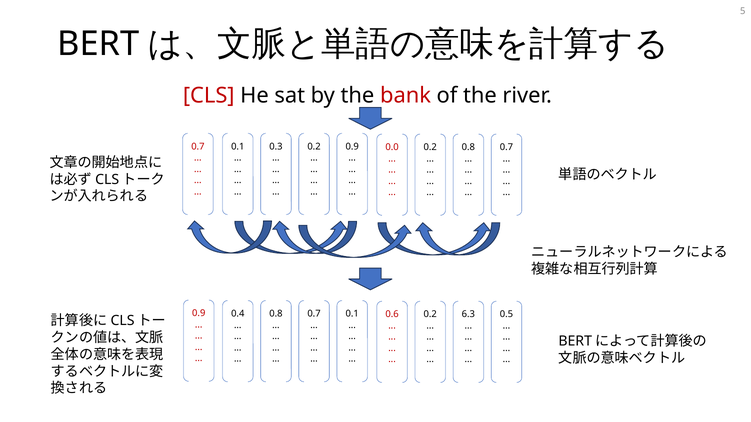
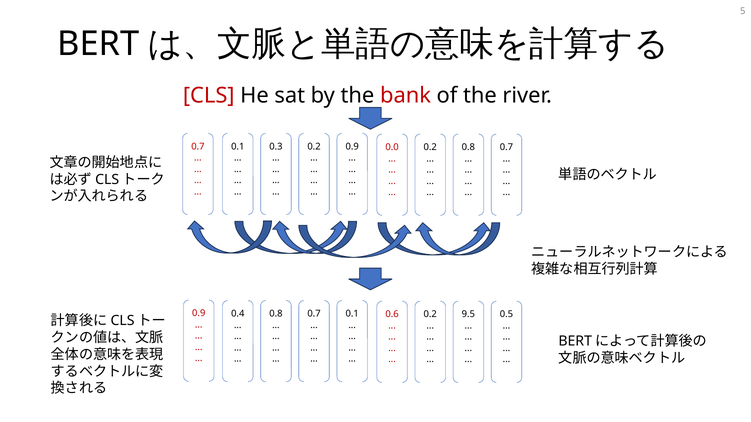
6.3: 6.3 -> 9.5 (468, 315)
